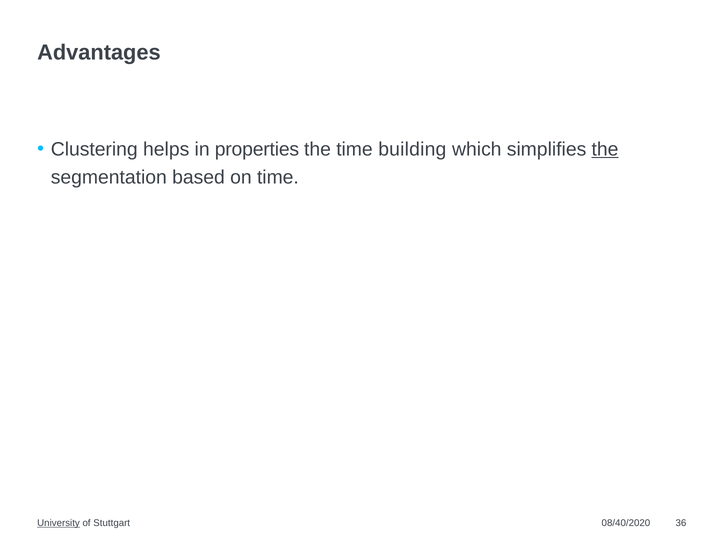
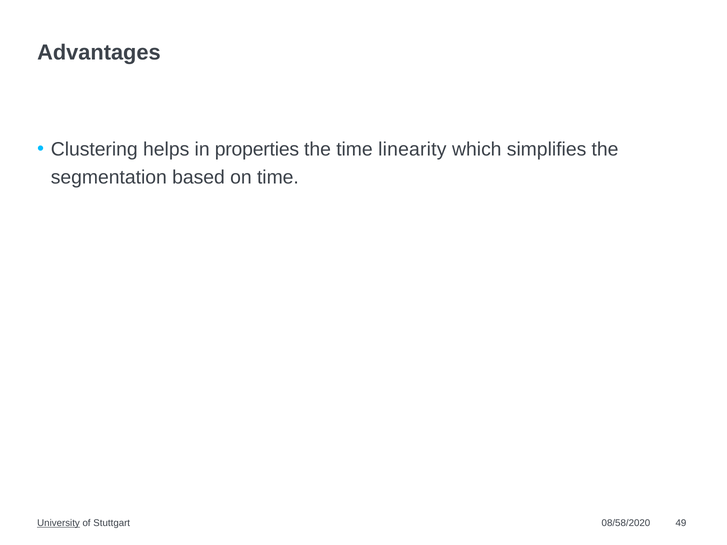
building: building -> linearity (412, 149)
the underline: present -> none (605, 149)
08/40/2020: 08/40/2020 -> 08/58/2020 (626, 523)
36: 36 -> 49 (681, 523)
